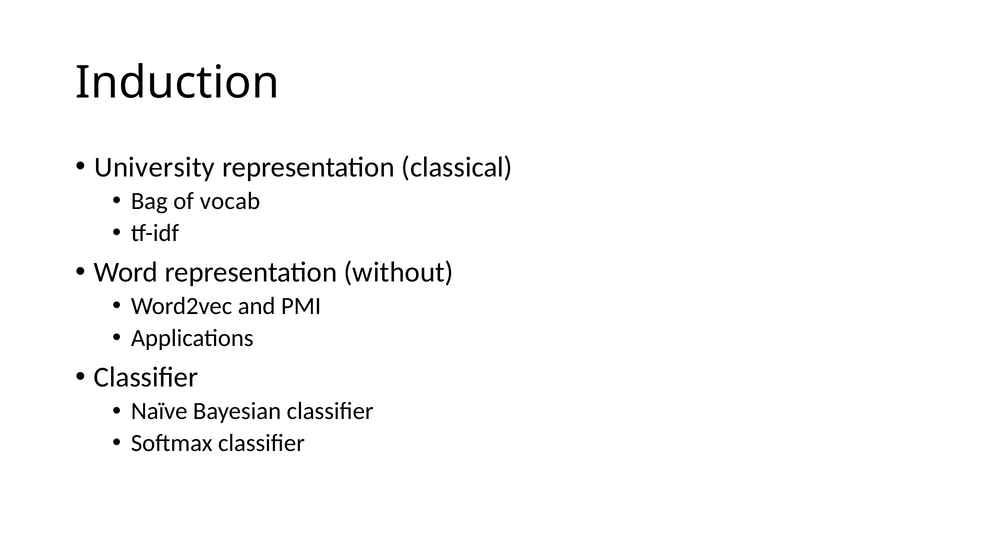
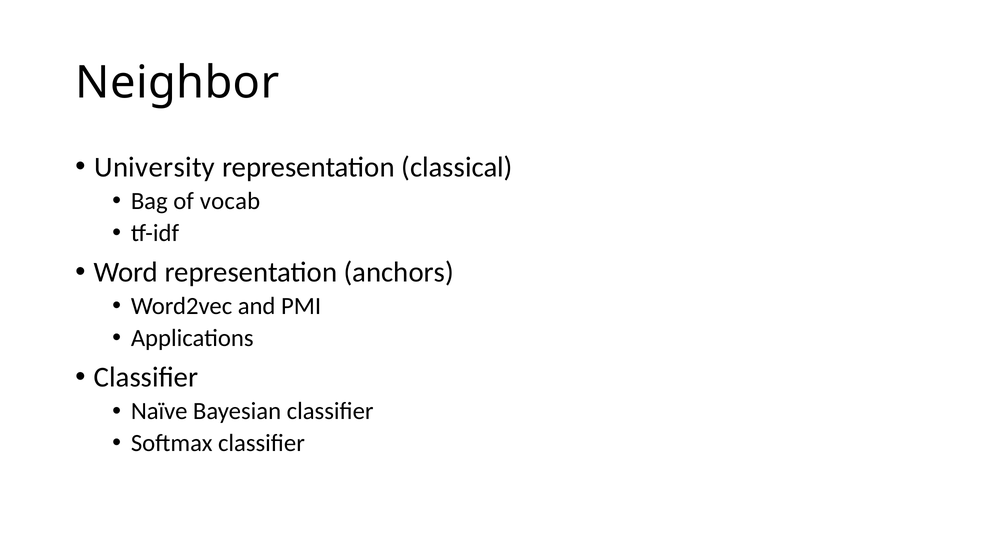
Induction: Induction -> Neighbor (177, 83)
without: without -> anchors (399, 272)
